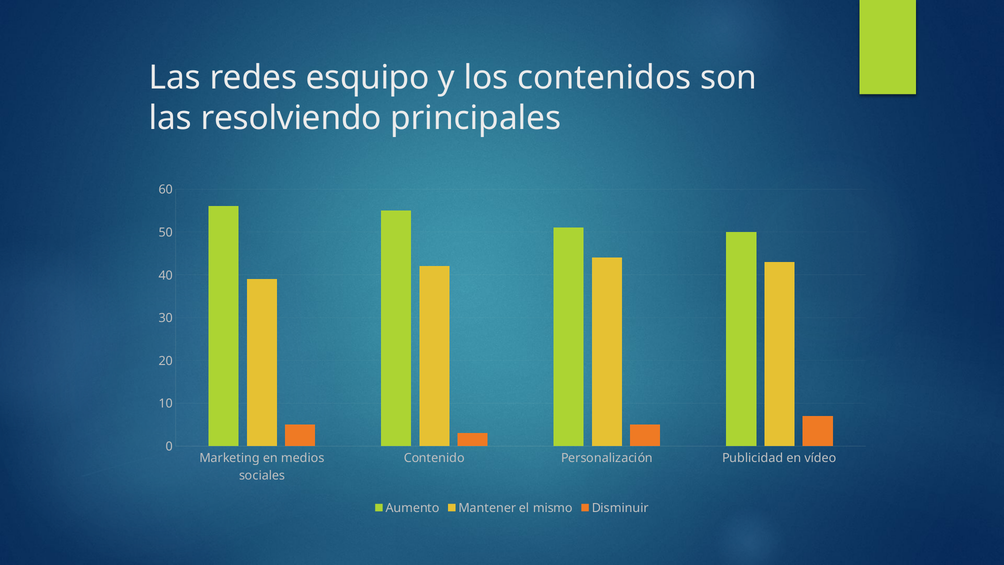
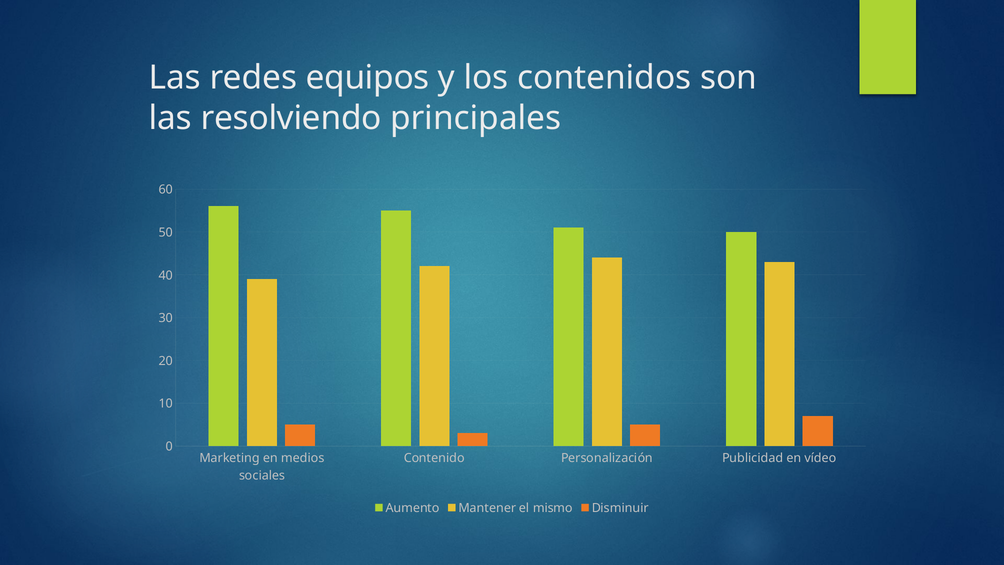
esquipo: esquipo -> equipos (368, 78)
